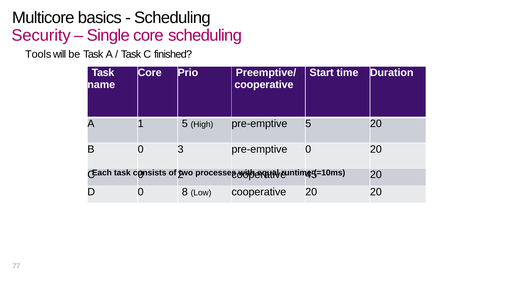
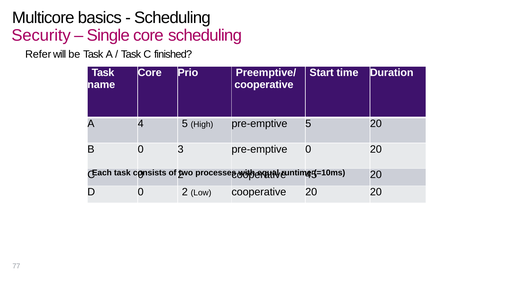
Tools: Tools -> Refer (38, 54)
1: 1 -> 4 (141, 124)
D 0 8: 8 -> 2 (185, 192)
